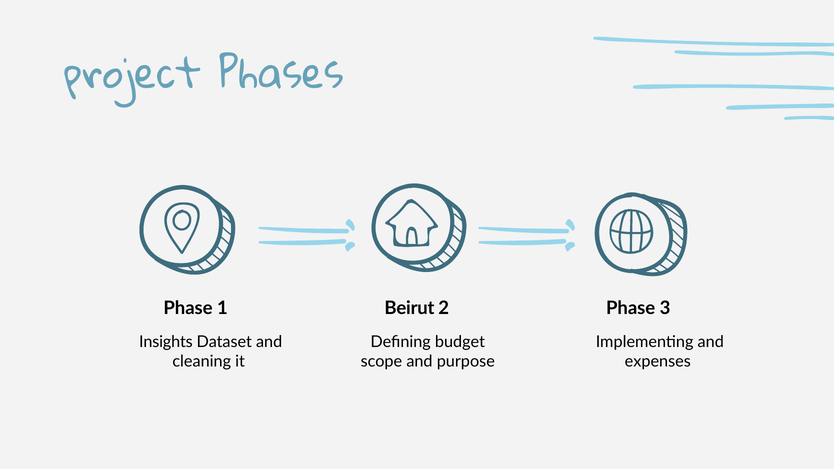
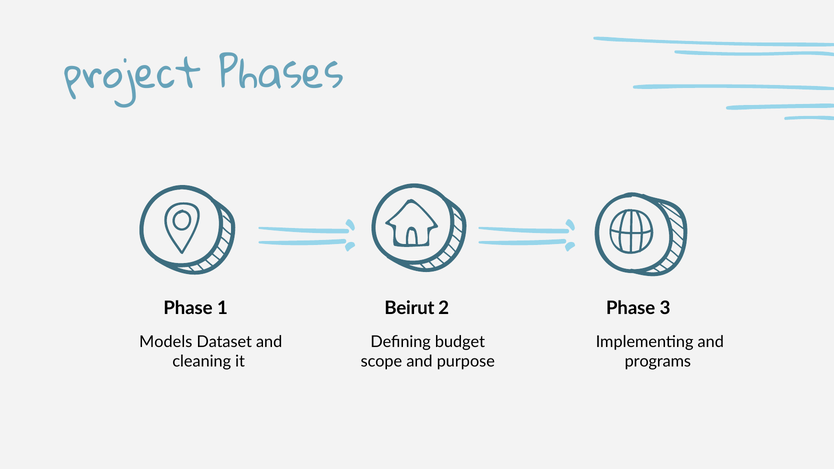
Insights: Insights -> Models (166, 342)
expenses: expenses -> programs (658, 362)
